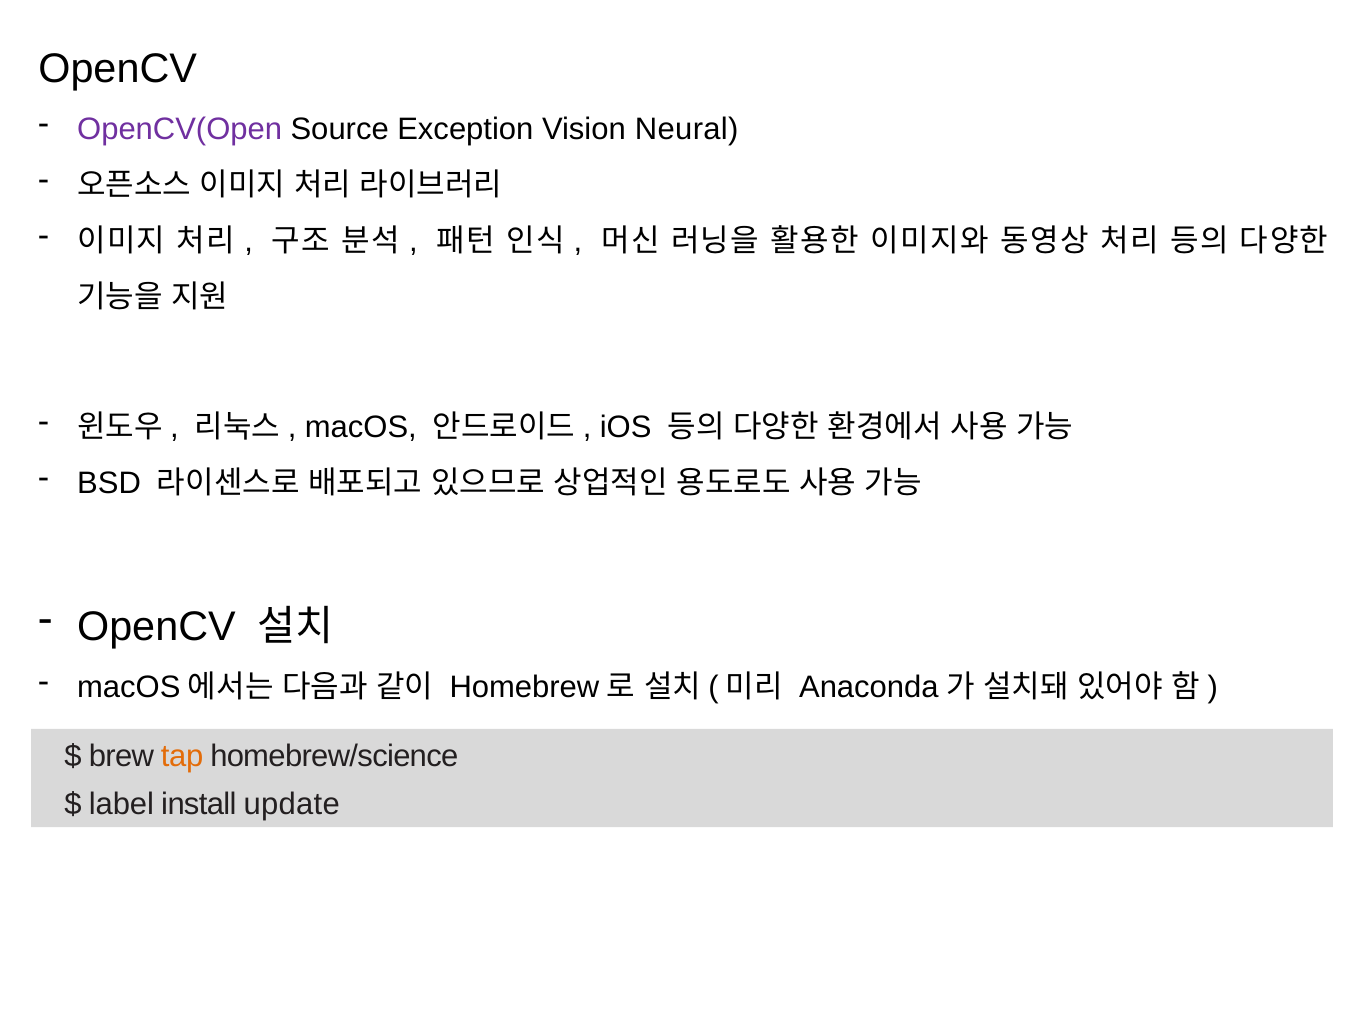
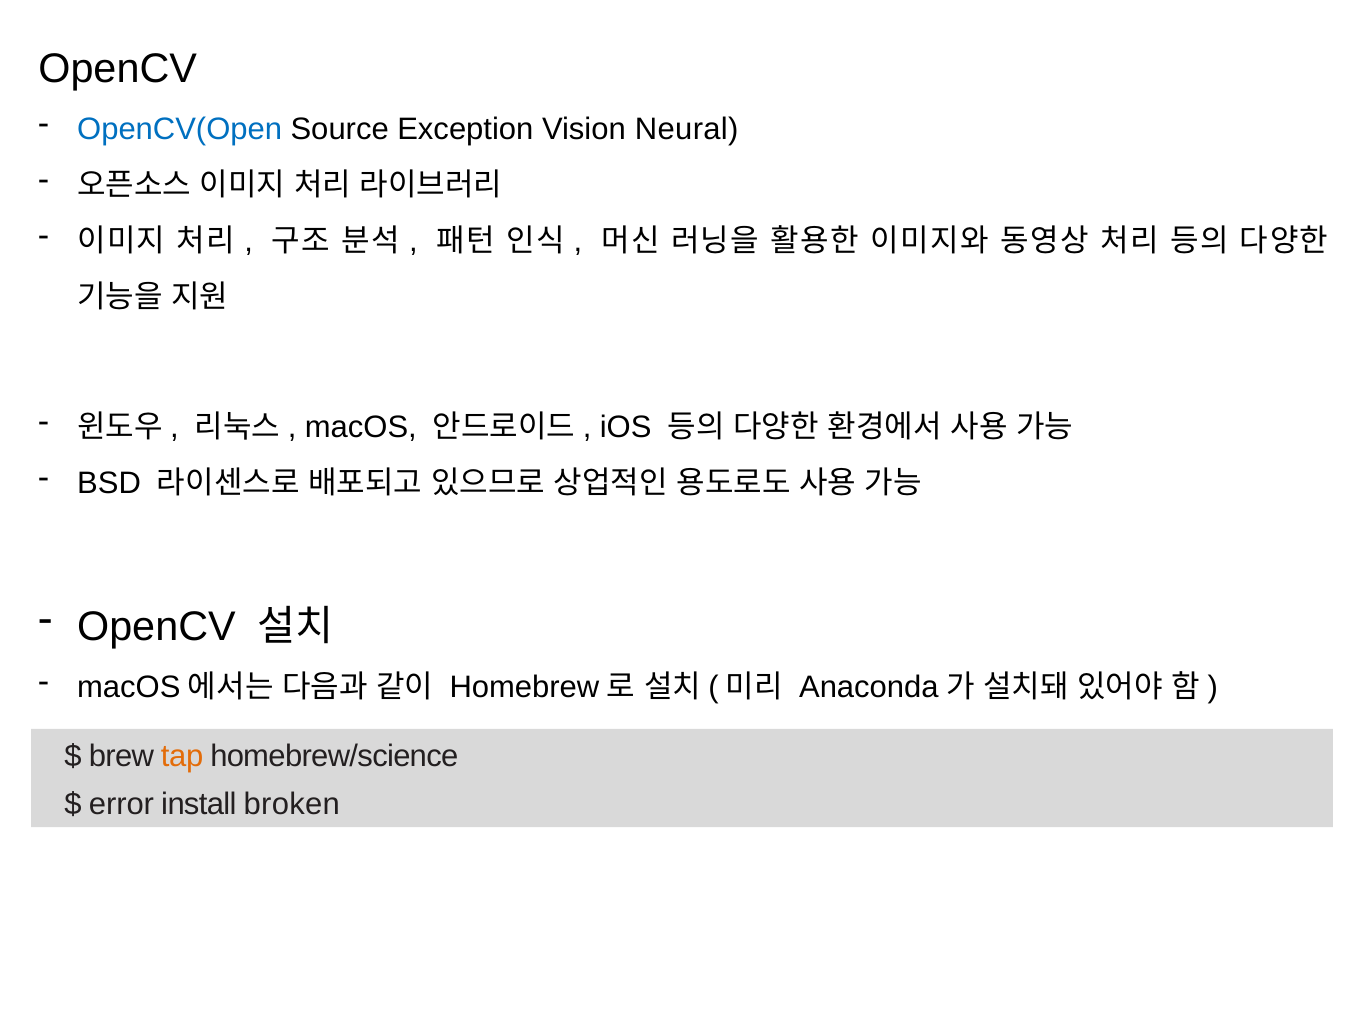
OpenCV(Open colour: purple -> blue (180, 130)
label: label -> error (121, 805)
update: update -> broken (292, 805)
